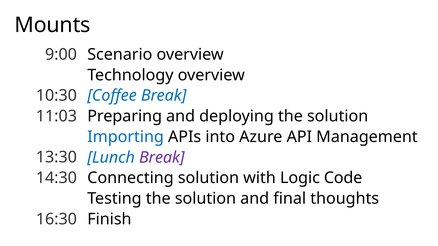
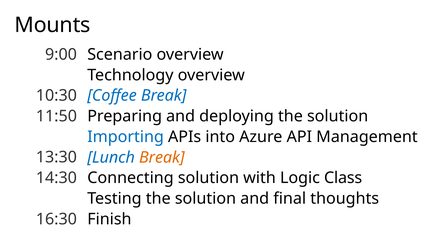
11:03: 11:03 -> 11:50 (56, 116)
Break colour: purple -> orange (162, 158)
Code: Code -> Class (343, 178)
